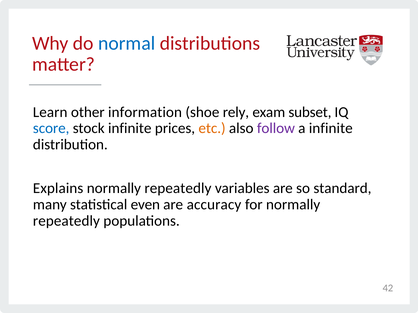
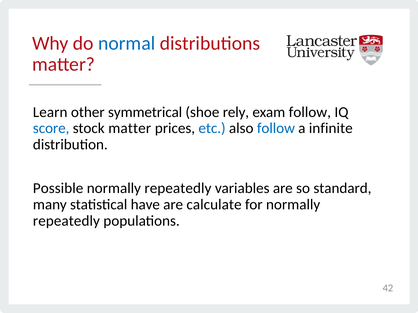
information: information -> symmetrical (145, 112)
exam subset: subset -> follow (310, 112)
stock infinite: infinite -> matter (130, 129)
etc colour: orange -> blue (212, 129)
follow colour: purple -> blue (276, 129)
Explains: Explains -> Possible (58, 189)
even: even -> have (145, 205)
accuracy: accuracy -> calculate (214, 205)
